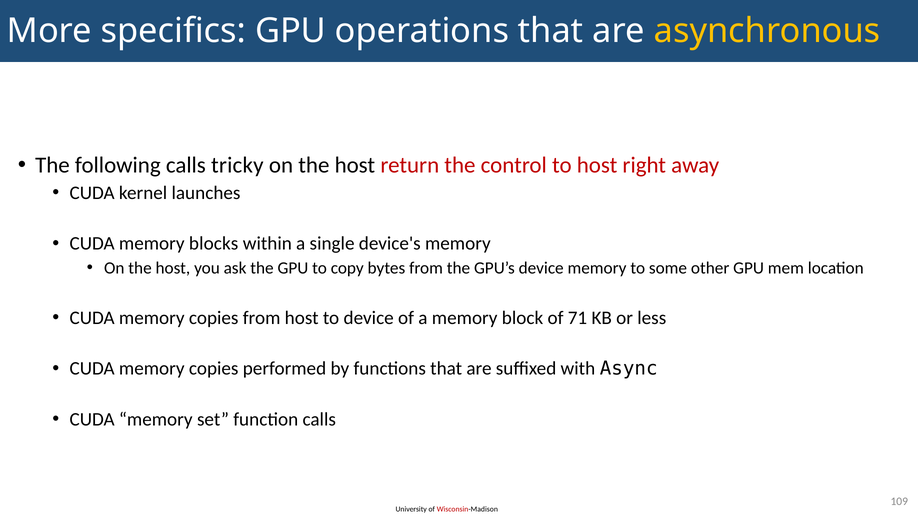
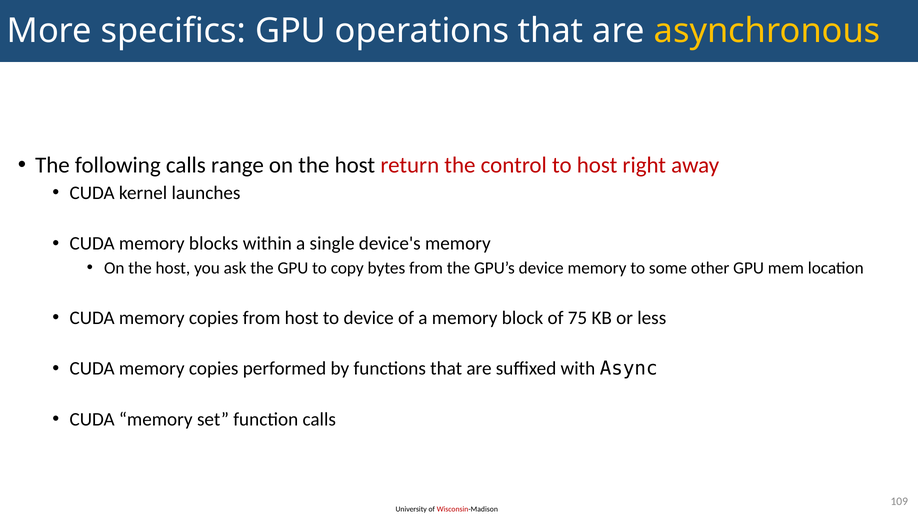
tricky: tricky -> range (237, 165)
71: 71 -> 75 (577, 318)
